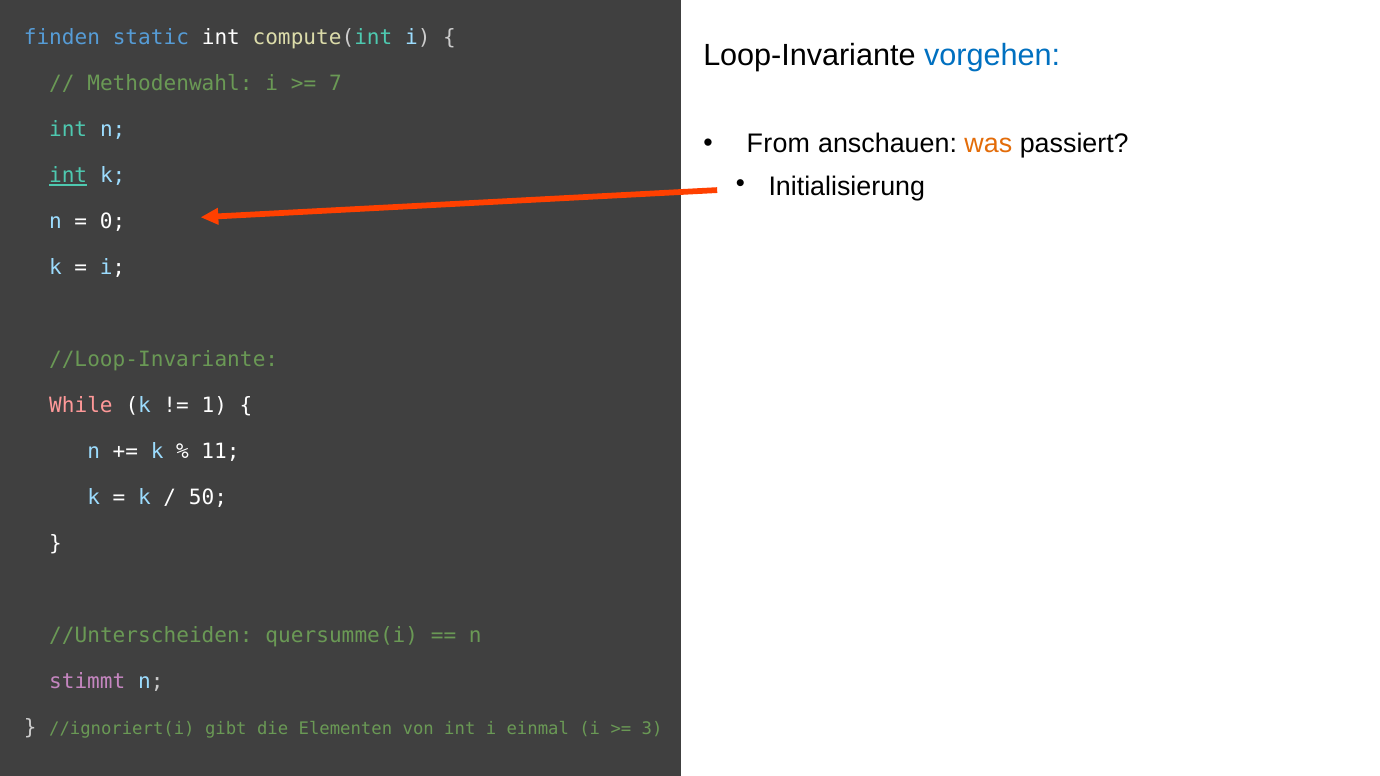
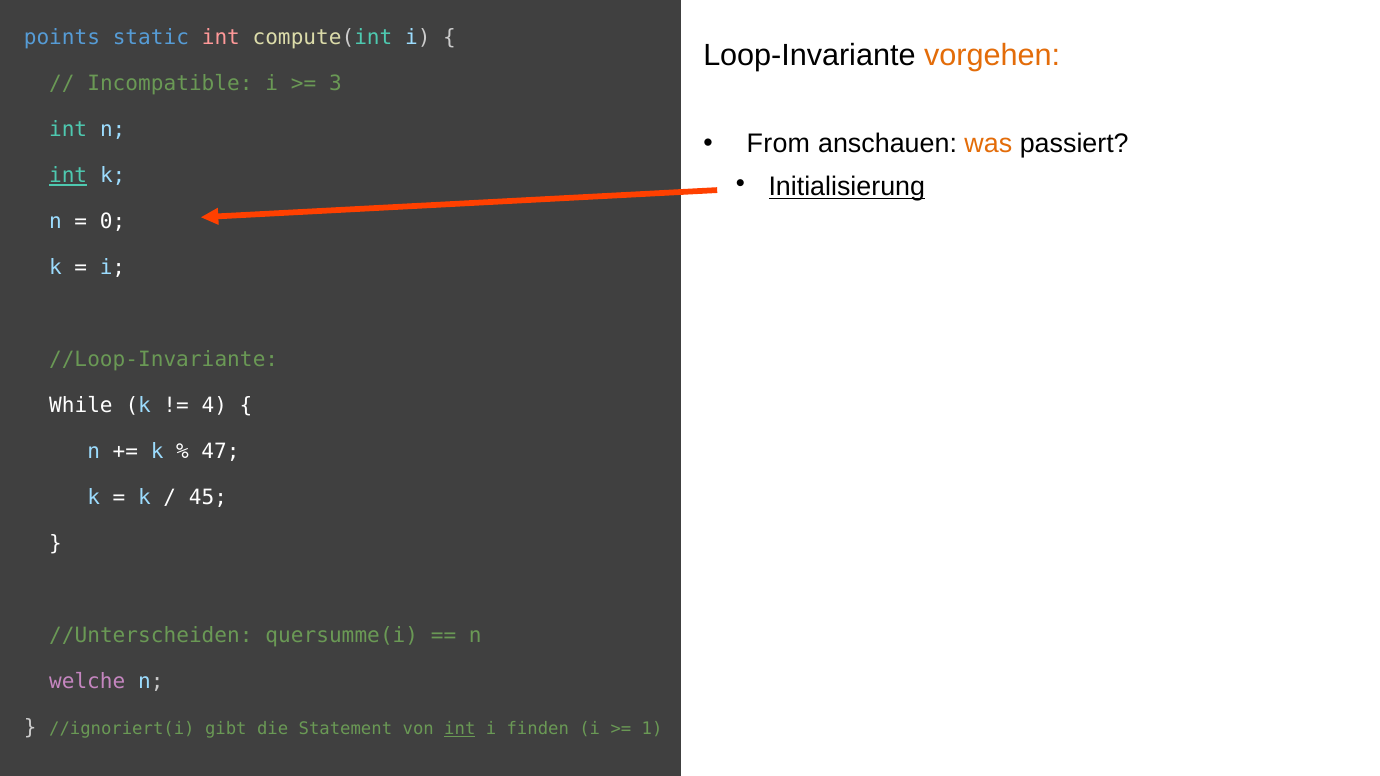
finden: finden -> points (62, 38)
int colour: white -> pink (221, 38)
vorgehen colour: blue -> orange (992, 56)
Methodenwahl: Methodenwahl -> Incompatible (170, 84)
7: 7 -> 3 (335, 84)
Initialisierung underline: none -> present (847, 187)
While colour: pink -> white (81, 406)
1: 1 -> 4 (214, 406)
11: 11 -> 47 (221, 452)
50: 50 -> 45 (208, 498)
stimmt: stimmt -> welche (87, 682)
Elementen: Elementen -> Statement (345, 730)
int underline: none -> present (460, 730)
einmal: einmal -> finden (538, 730)
3: 3 -> 1 (652, 730)
